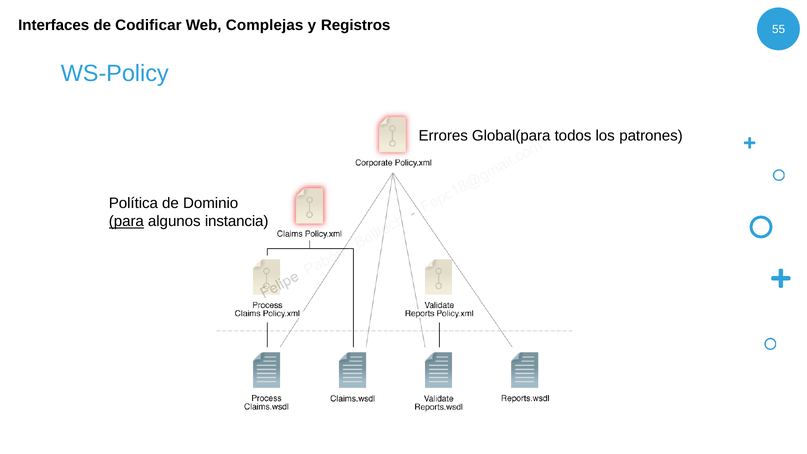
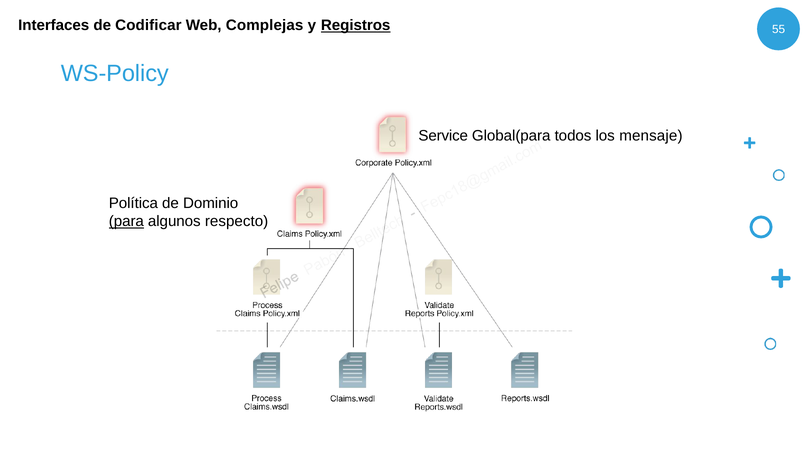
Registros underline: none -> present (356, 25)
Errores: Errores -> Service (443, 136)
patrones: patrones -> mensaje (651, 136)
instancia: instancia -> respecto (237, 221)
